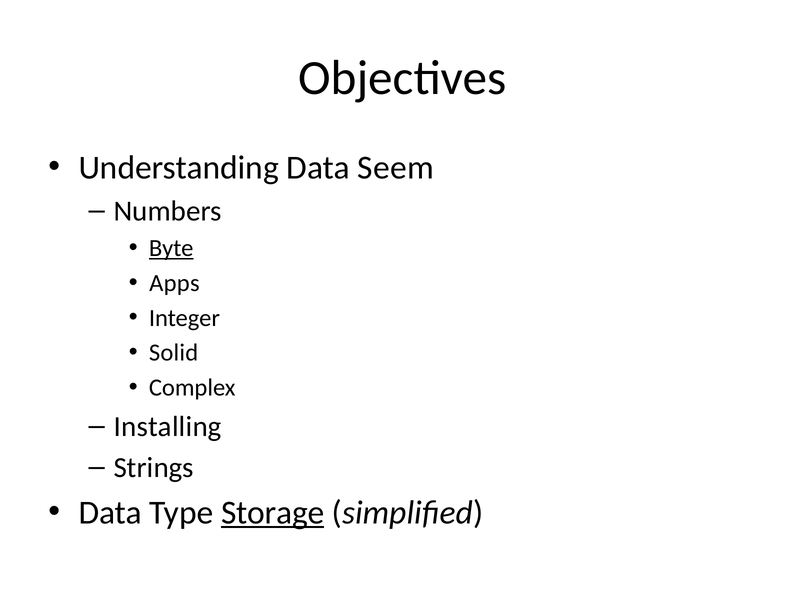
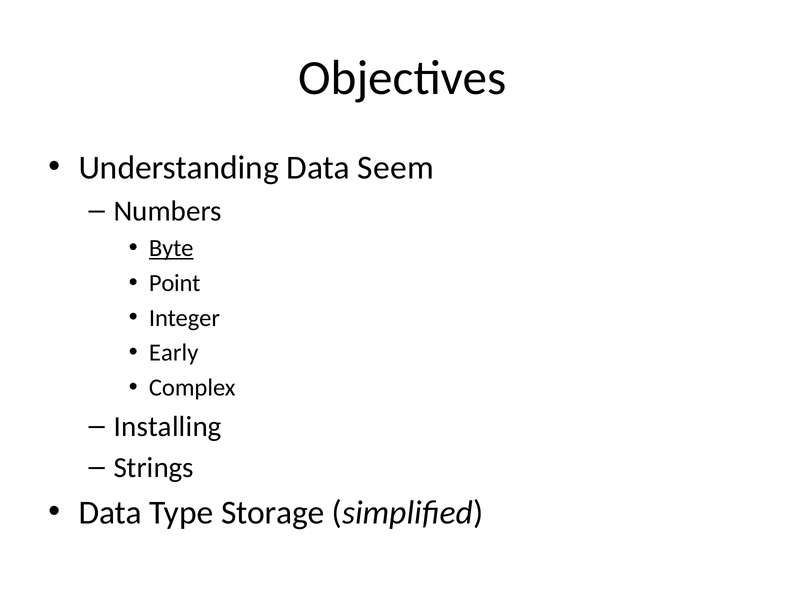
Apps: Apps -> Point (175, 283)
Solid: Solid -> Early (174, 353)
Storage underline: present -> none (273, 513)
